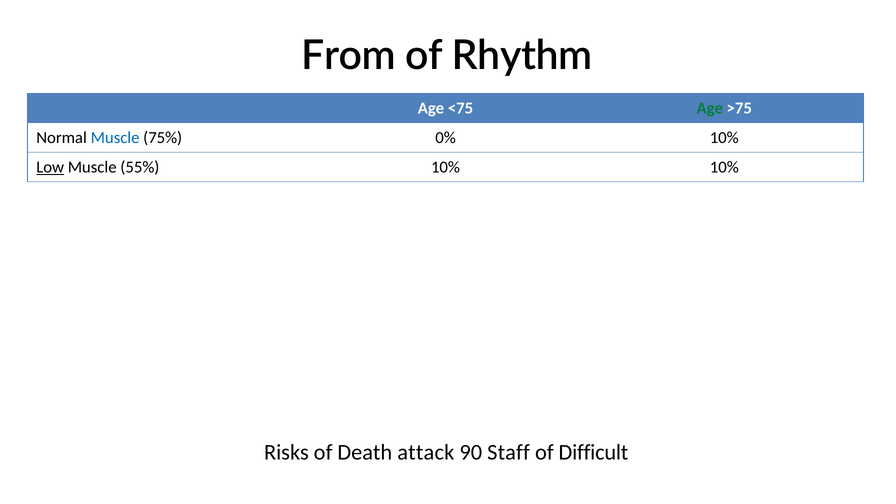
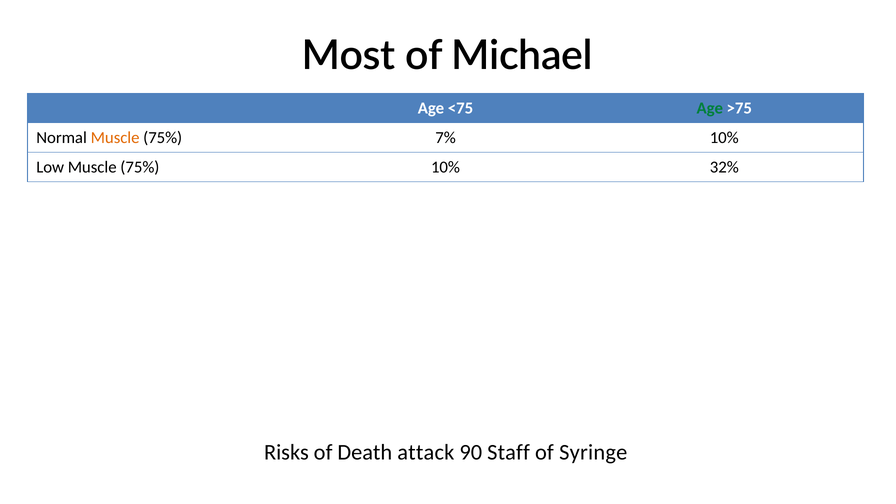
From: From -> Most (349, 55)
Rhythm: Rhythm -> Michael (522, 55)
Muscle colour: blue -> orange (115, 138)
0%: 0% -> 7% (446, 138)
Low underline: present -> none (50, 167)
55%: 55% -> 75% (140, 167)
10% 10%: 10% -> 32% (724, 167)
Difficult: Difficult -> Syringe (593, 452)
